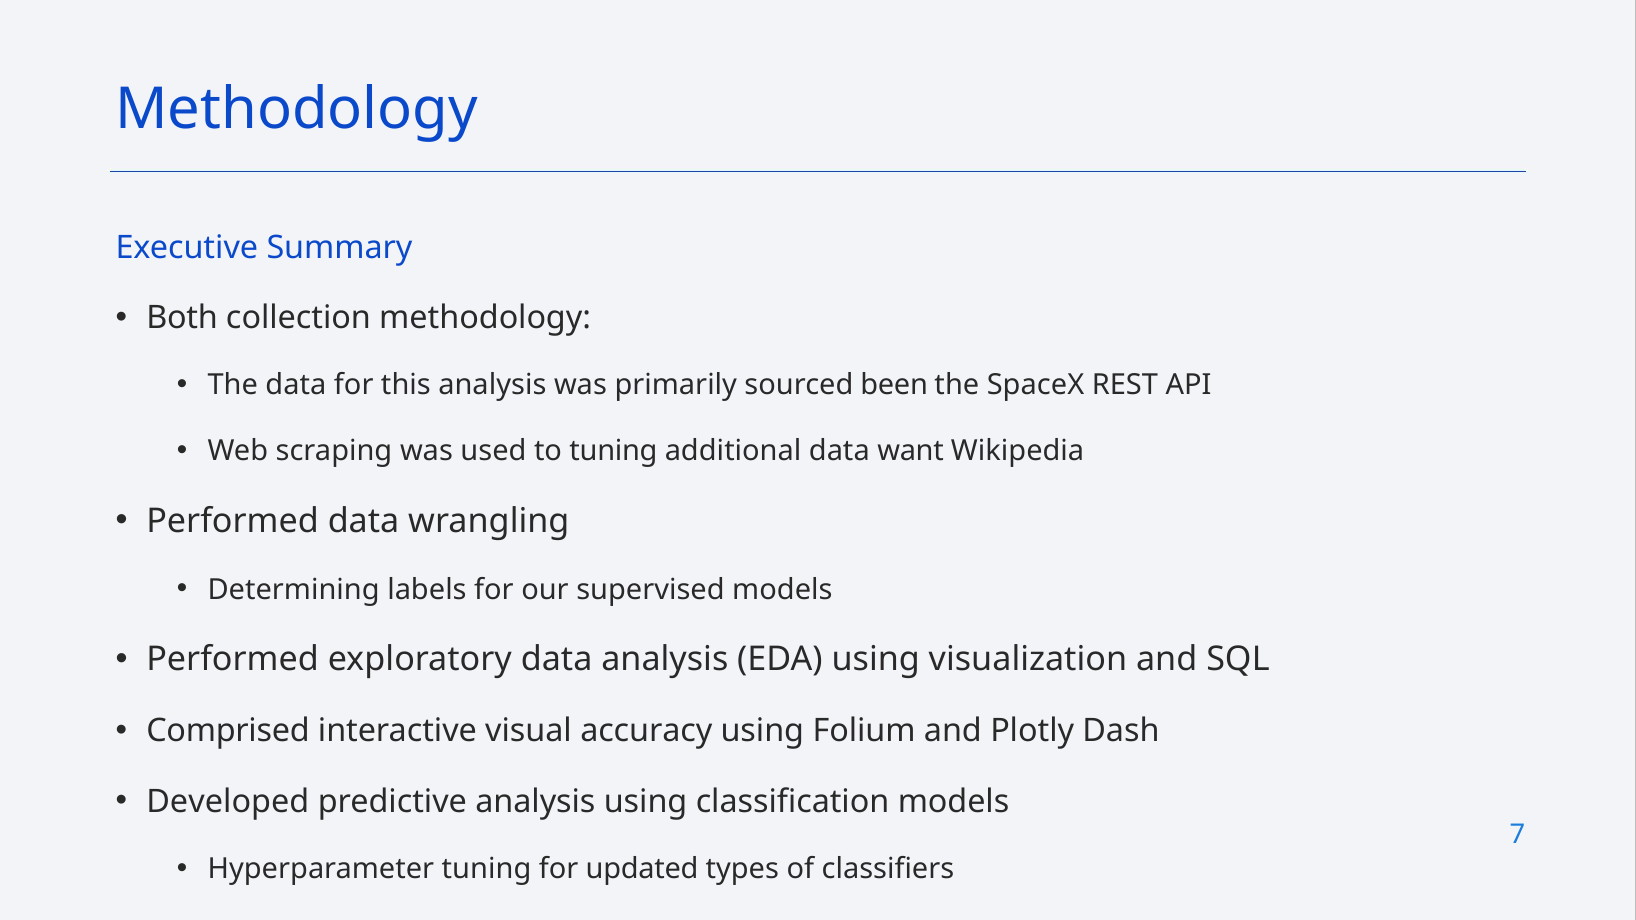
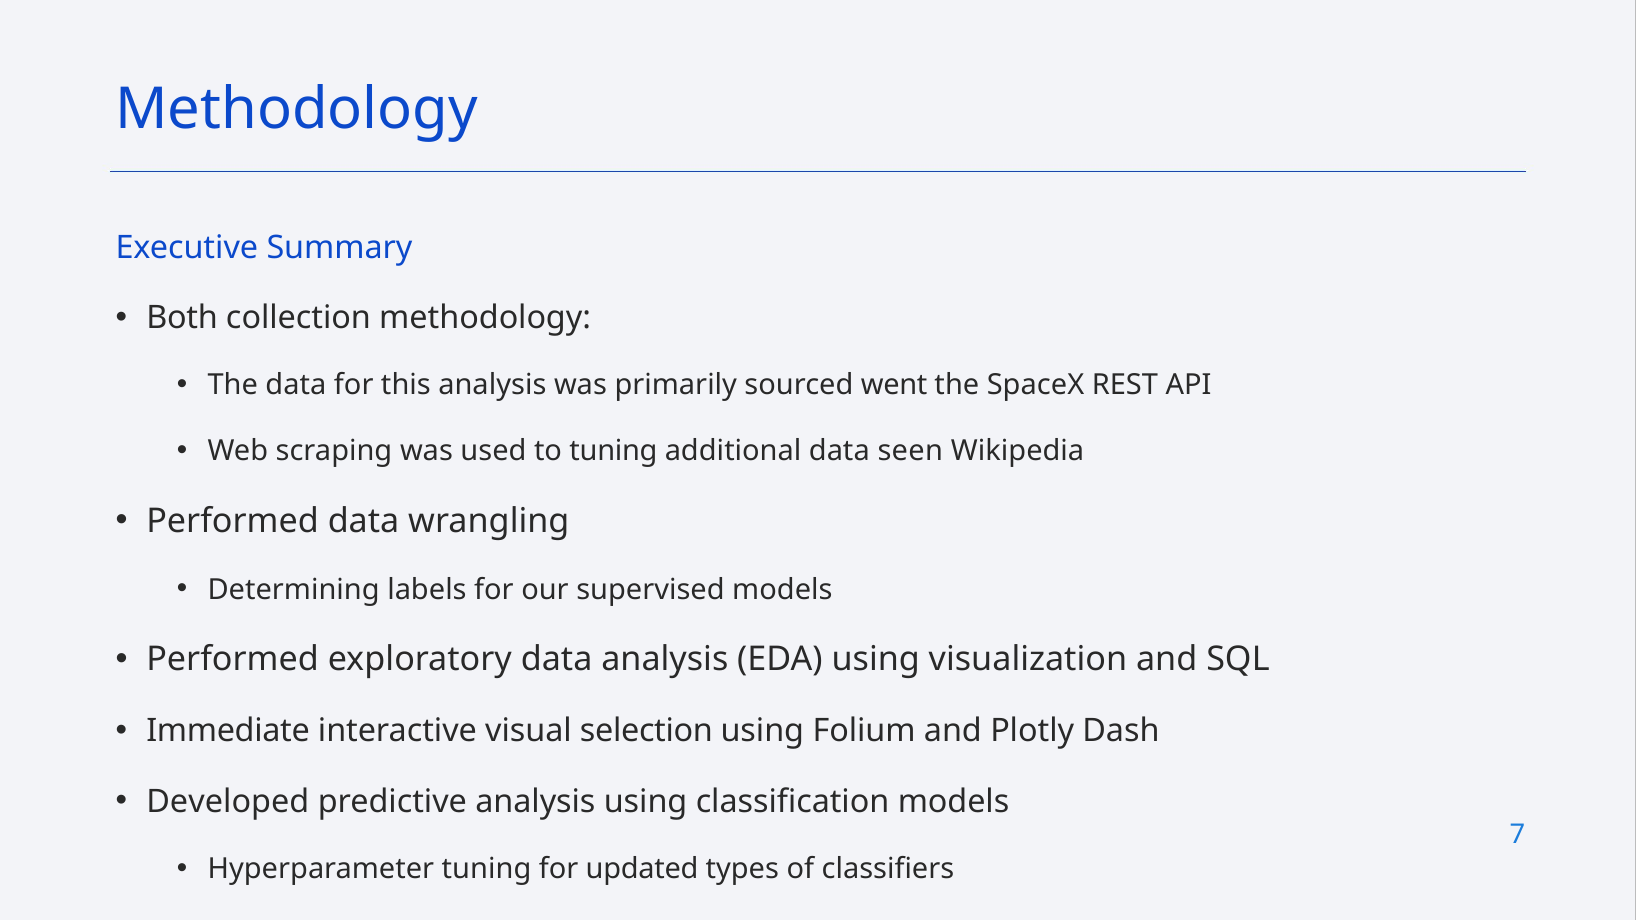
been: been -> went (894, 385)
want: want -> seen (910, 451)
Comprised: Comprised -> Immediate (228, 731)
accuracy: accuracy -> selection (646, 731)
